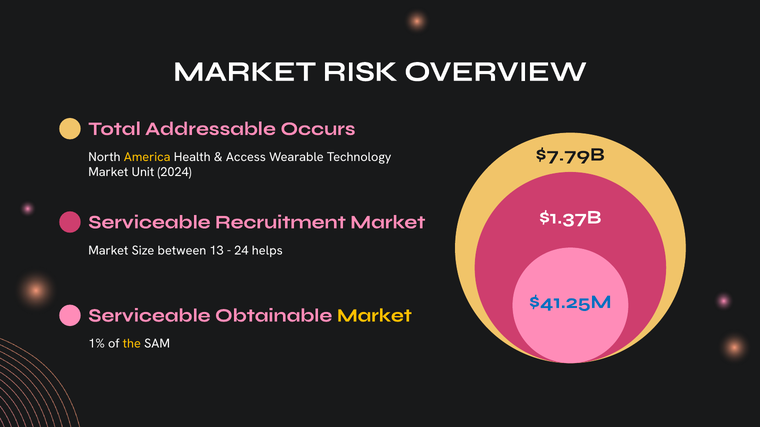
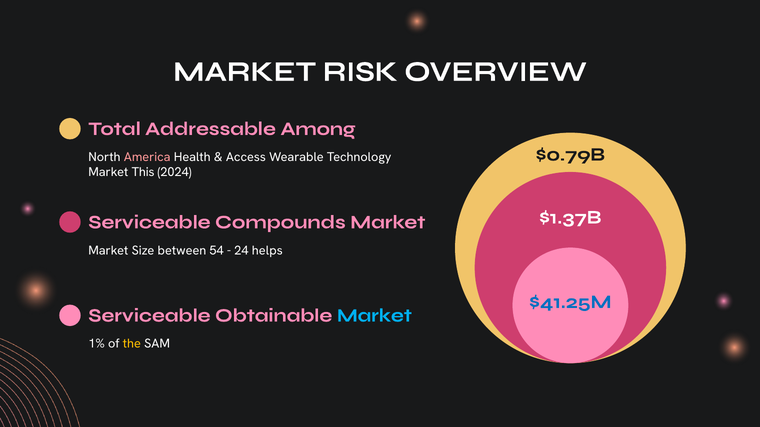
Occurs: Occurs -> Among (318, 129)
$7.79B: $7.79B -> $0.79B (570, 154)
America colour: yellow -> pink (147, 157)
Unit: Unit -> This (143, 172)
Recruitment: Recruitment -> Compounds (280, 222)
13: 13 -> 54 (217, 251)
Market colour: yellow -> light blue (374, 316)
